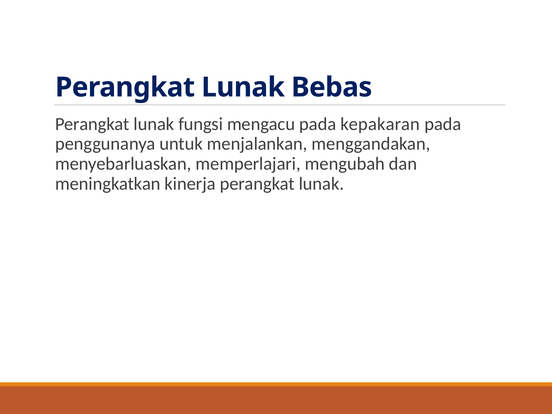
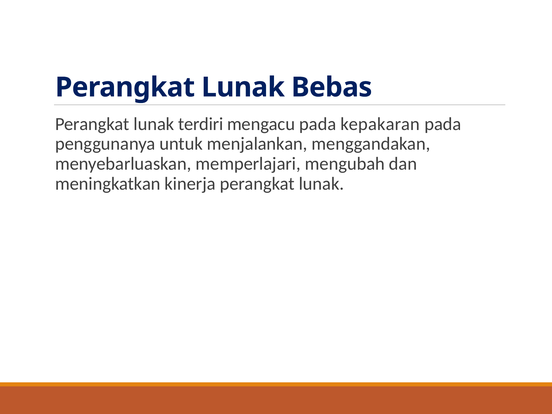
fungsi: fungsi -> terdiri (201, 124)
